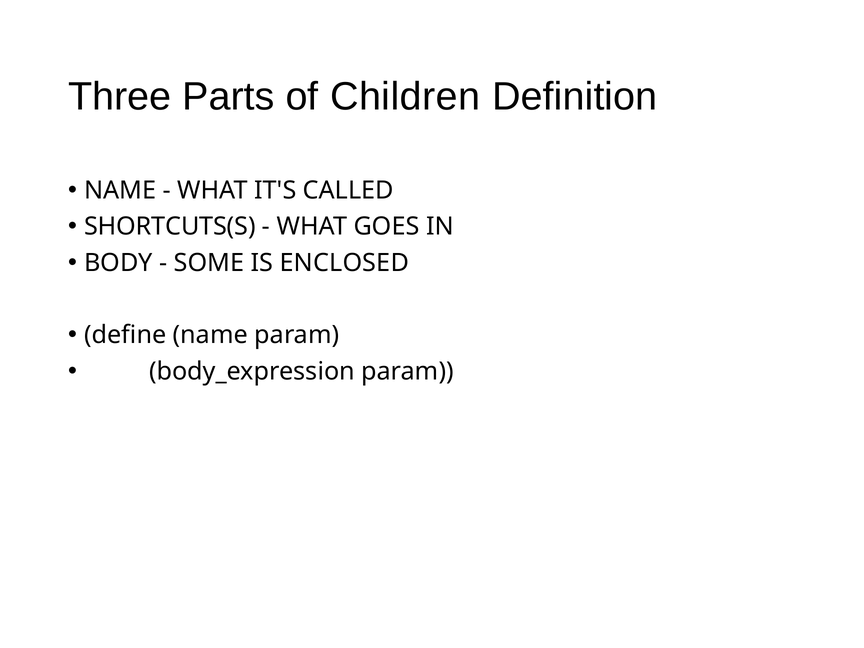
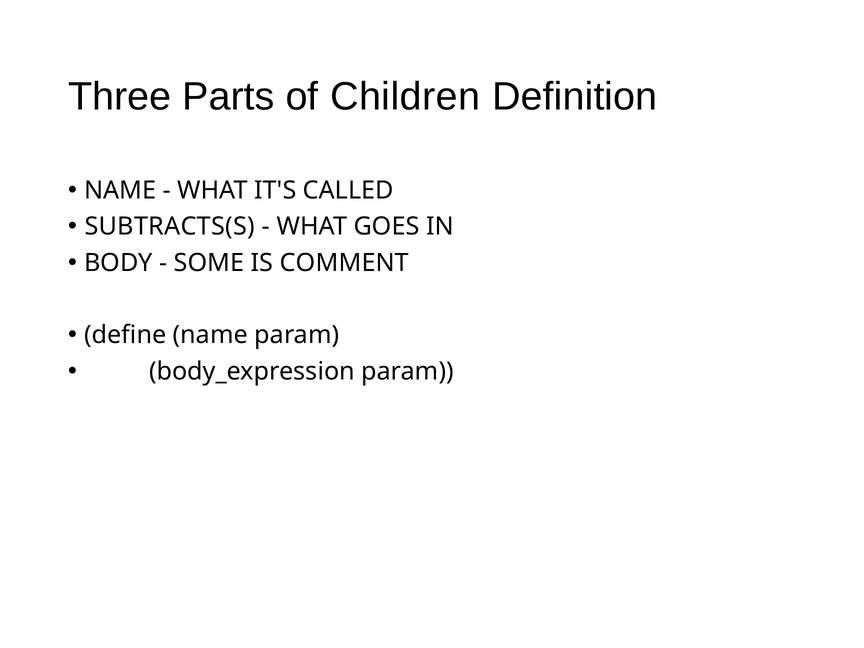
SHORTCUTS(S: SHORTCUTS(S -> SUBTRACTS(S (170, 226)
ENCLOSED: ENCLOSED -> COMMENT (344, 263)
